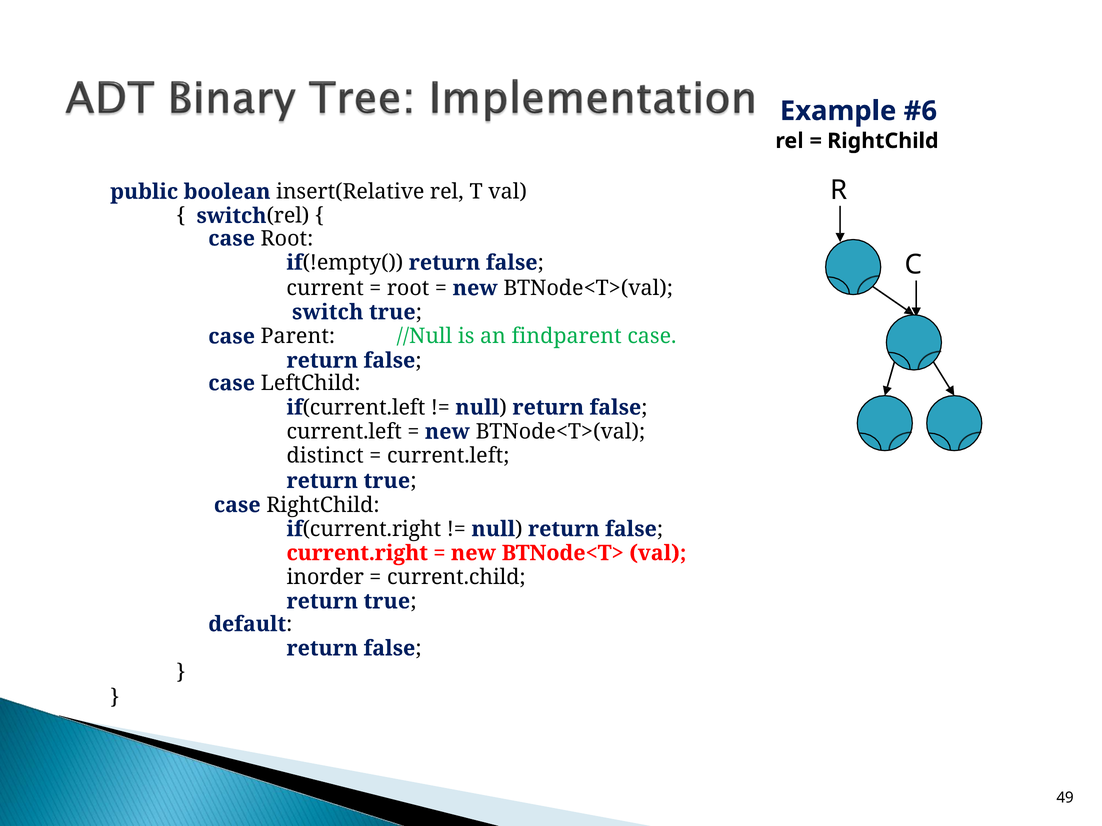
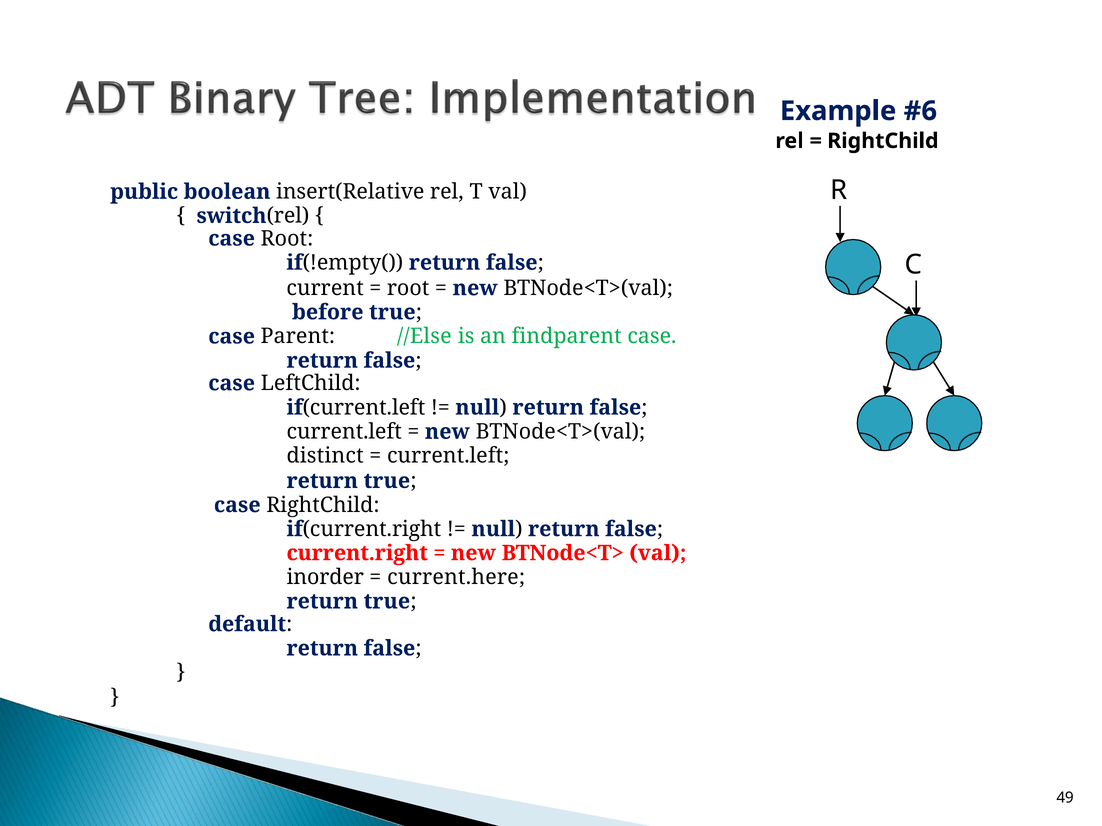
switch: switch -> before (328, 312)
//Null: //Null -> //Else (424, 337)
current.child: current.child -> current.here (456, 578)
